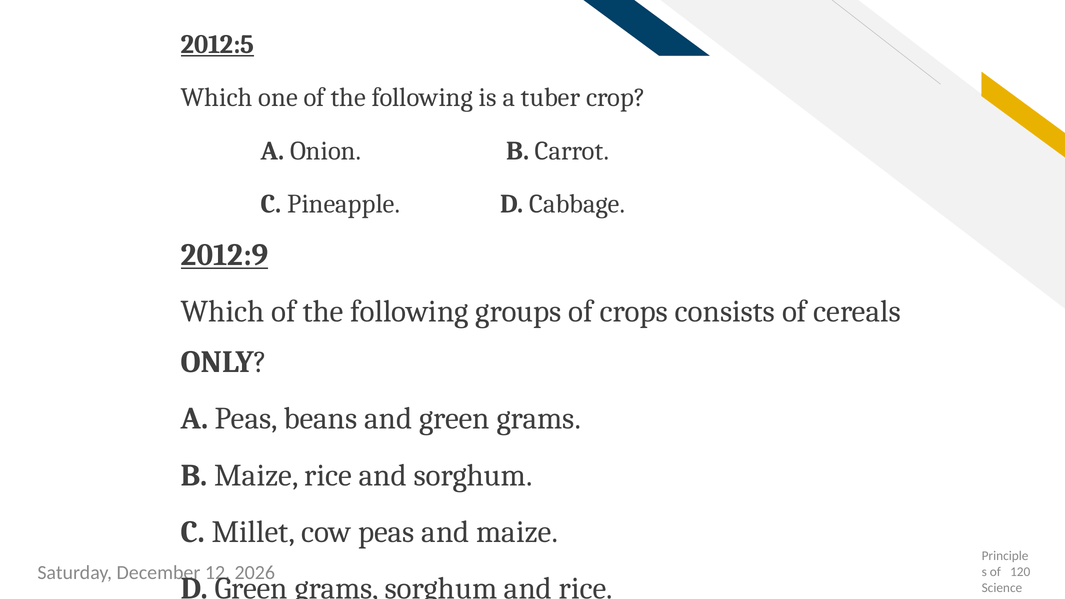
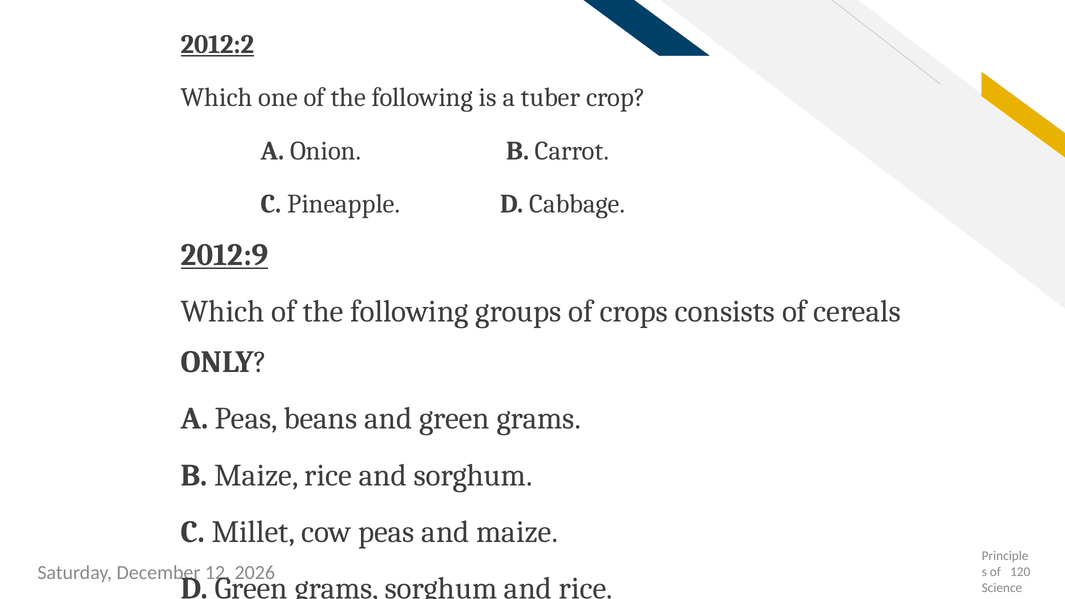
2012:5: 2012:5 -> 2012:2 (218, 44)
